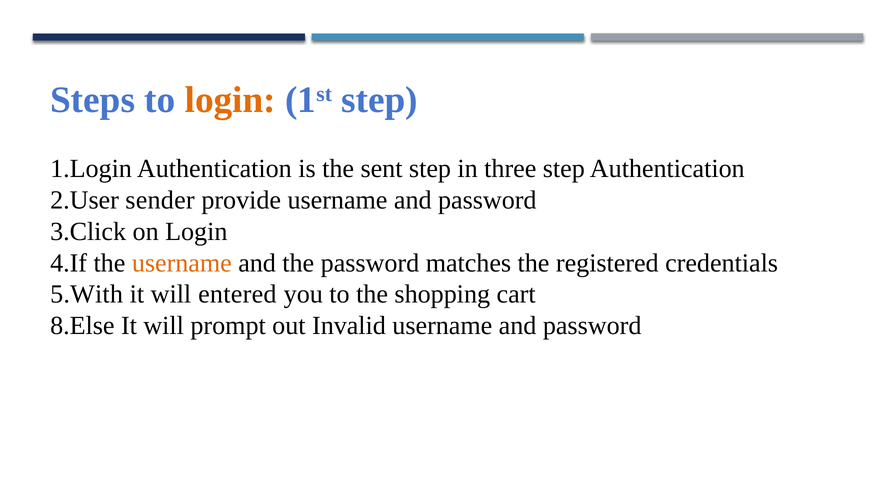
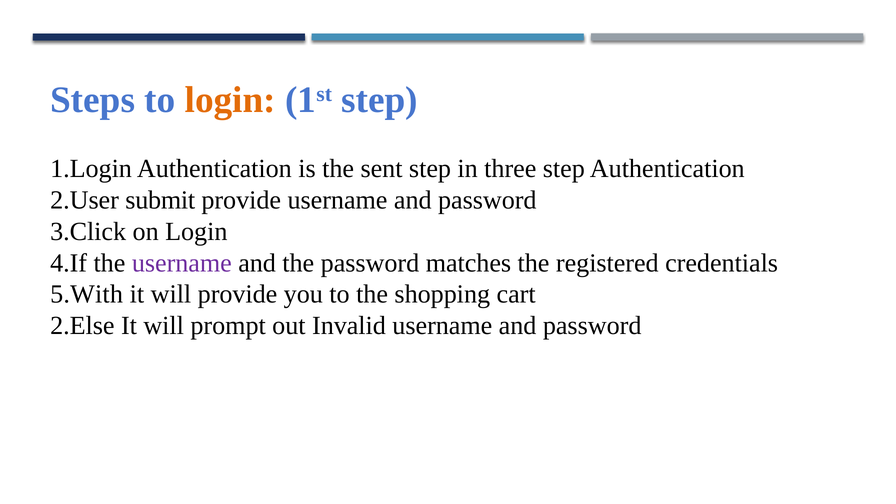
sender: sender -> submit (160, 200)
username colour: orange -> purple (182, 263)
will entered: entered -> provide (238, 294)
8.Else: 8.Else -> 2.Else (82, 326)
